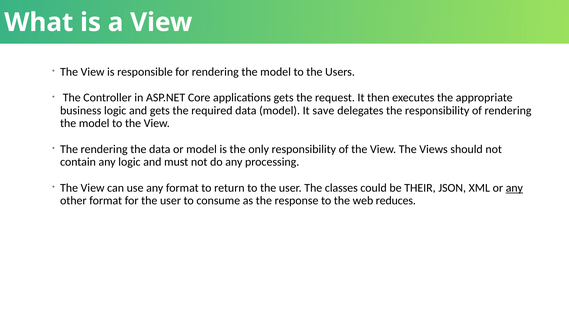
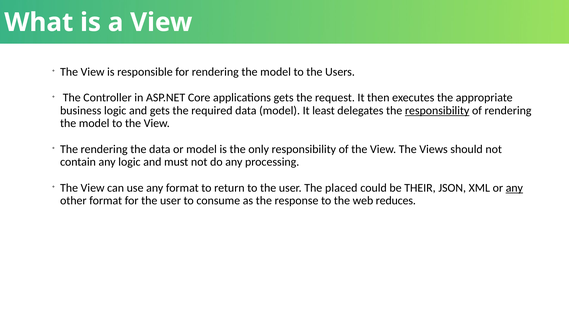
save: save -> least (324, 111)
responsibility underline: none -> present (437, 111)
classes: classes -> placed (341, 188)
